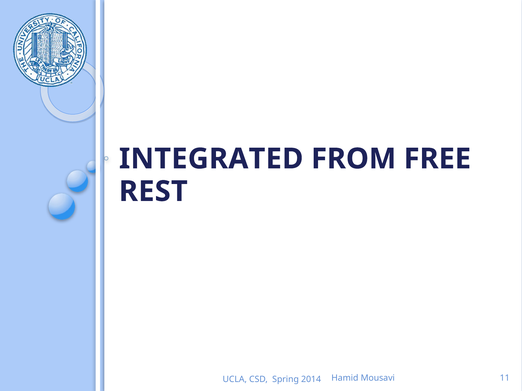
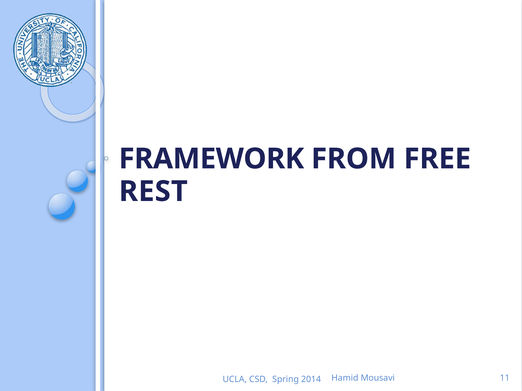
INTEGRATED: INTEGRATED -> FRAMEWORK (211, 159)
